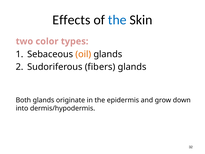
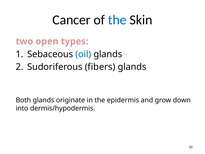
Effects: Effects -> Cancer (72, 20)
color: color -> open (47, 41)
oil colour: orange -> blue (83, 54)
